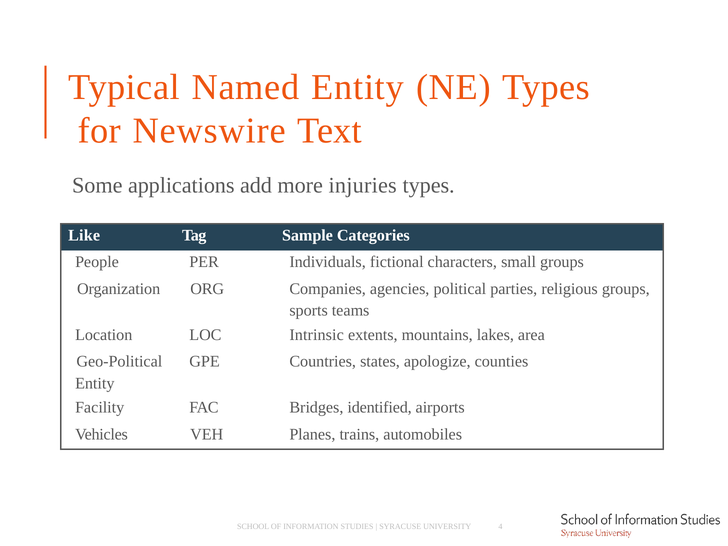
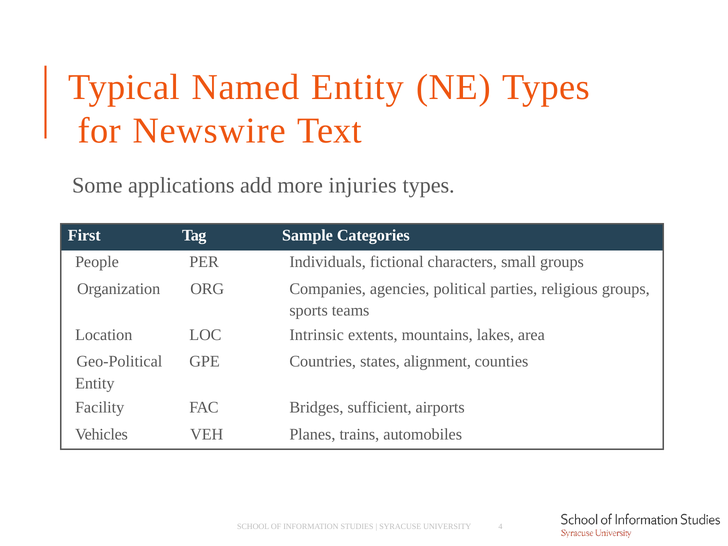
Like: Like -> First (84, 235)
apologize: apologize -> alignment (437, 362)
identified: identified -> sufficient (380, 408)
